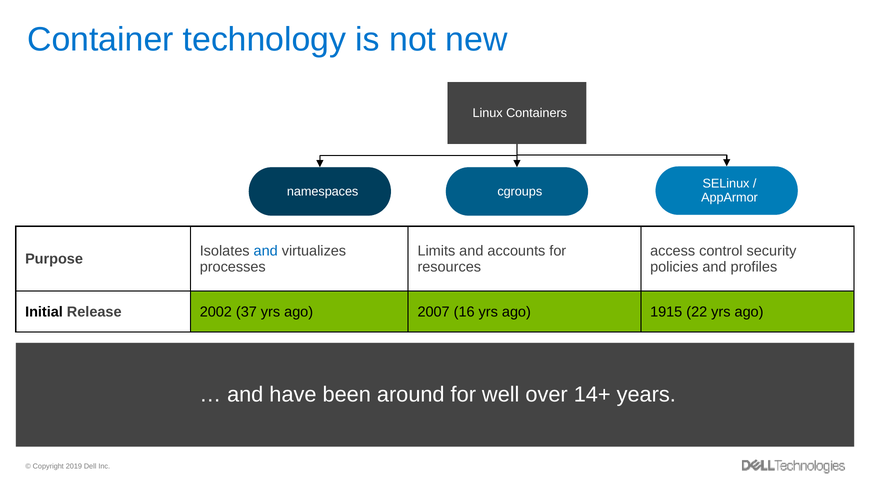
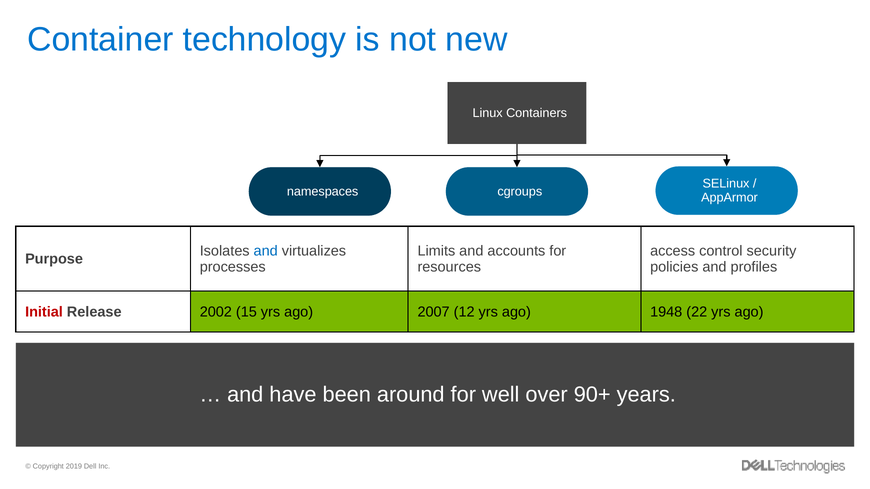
Initial colour: black -> red (44, 312)
37: 37 -> 15 (246, 312)
16: 16 -> 12 (464, 312)
1915: 1915 -> 1948 (666, 312)
14+: 14+ -> 90+ (592, 395)
